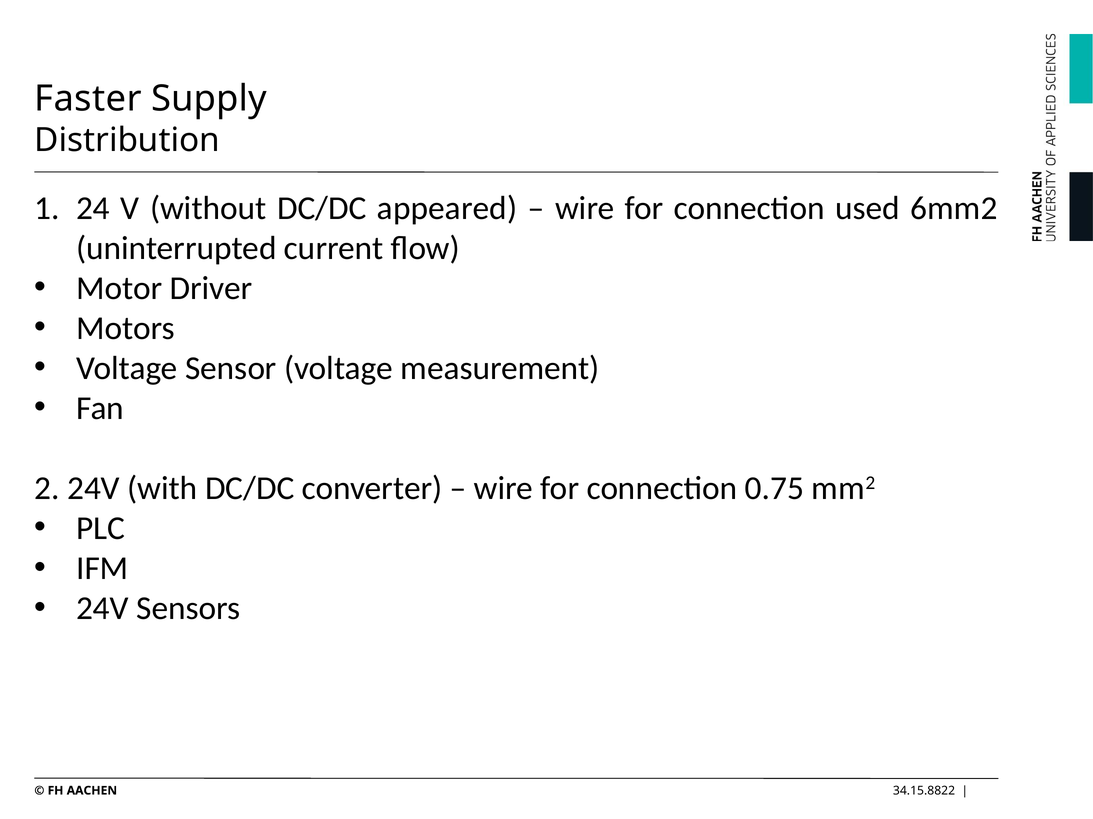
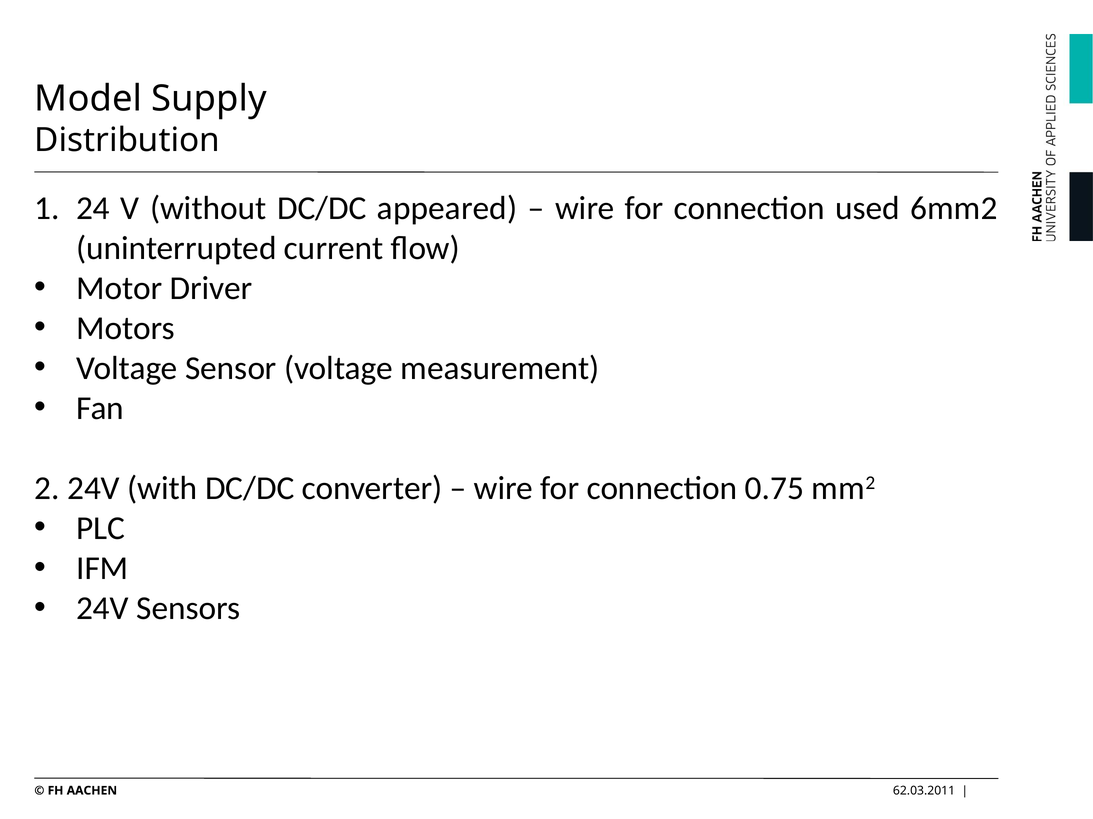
Faster: Faster -> Model (88, 99)
34.15.8822: 34.15.8822 -> 62.03.2011 (924, 791)
